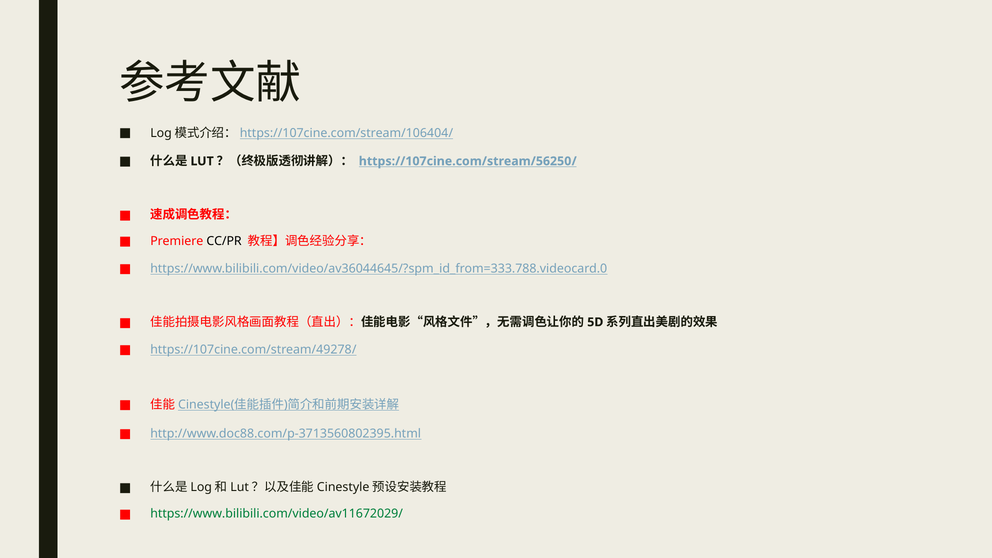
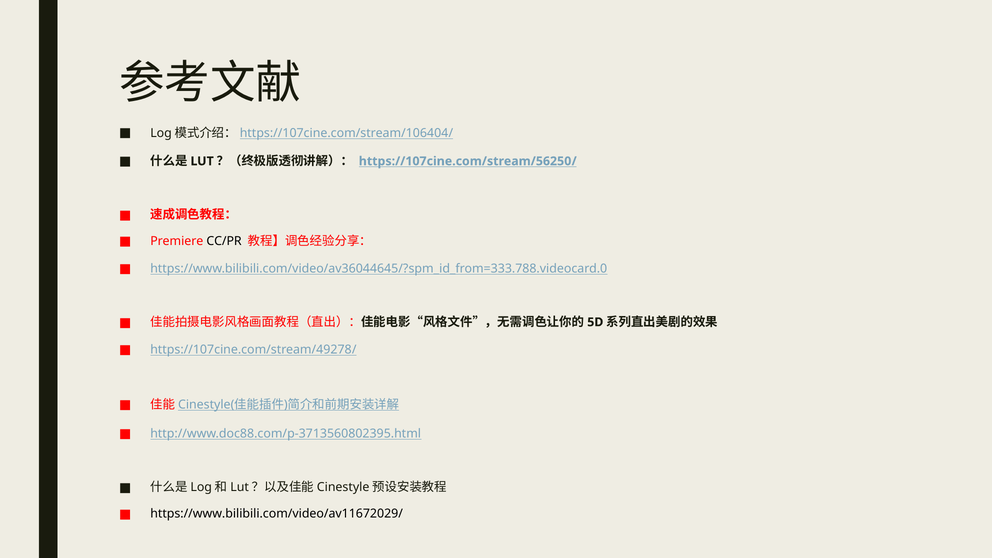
https://www.bilibili.com/video/av11672029/ colour: green -> black (277, 514)
